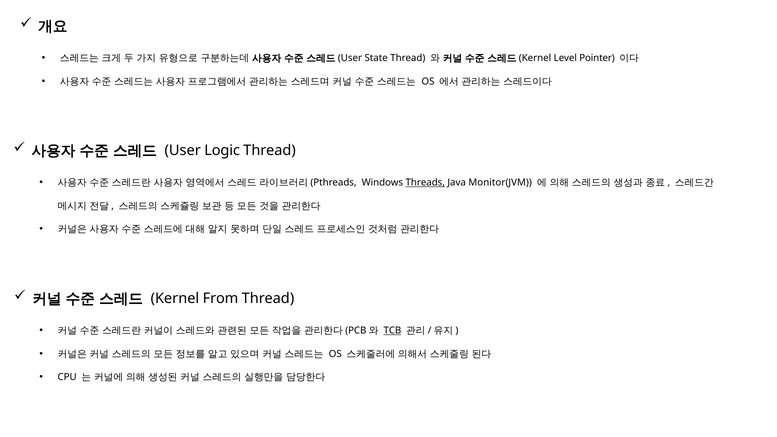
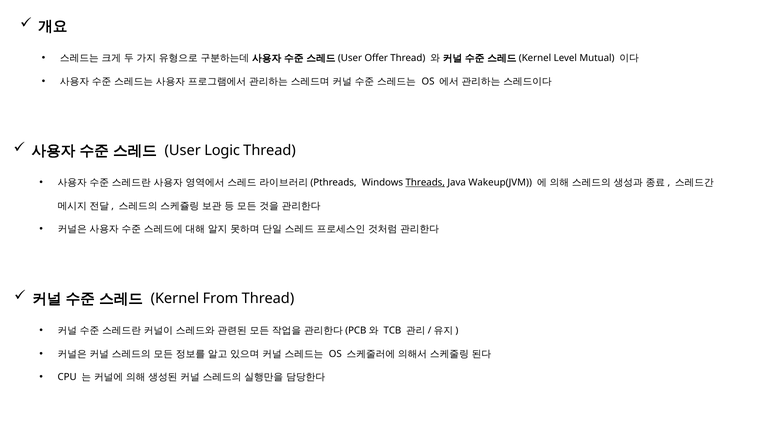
State: State -> Offer (376, 58)
Pointer: Pointer -> Mutual (597, 58)
Monitor(JVM: Monitor(JVM -> Wakeup(JVM (500, 183)
TCB underline: present -> none (392, 331)
